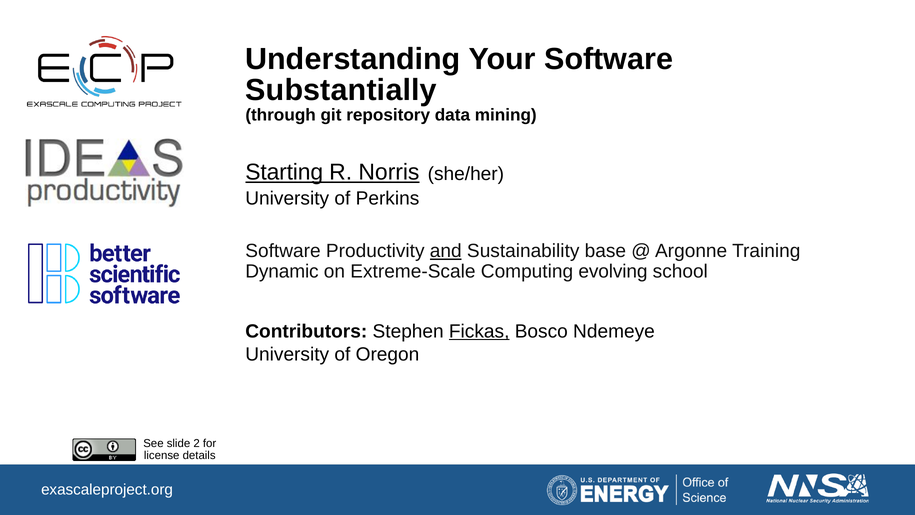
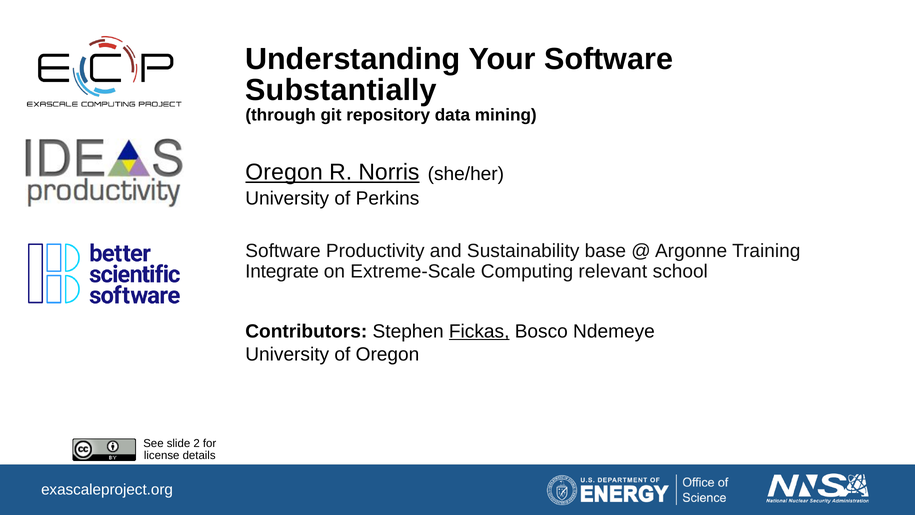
Starting: Starting -> Oregon (284, 172)
and underline: present -> none (446, 251)
Dynamic: Dynamic -> Integrate (282, 272)
evolving: evolving -> relevant (613, 272)
